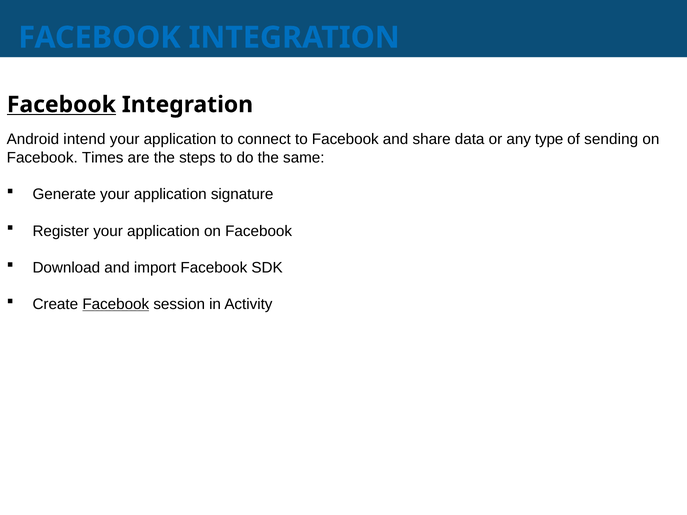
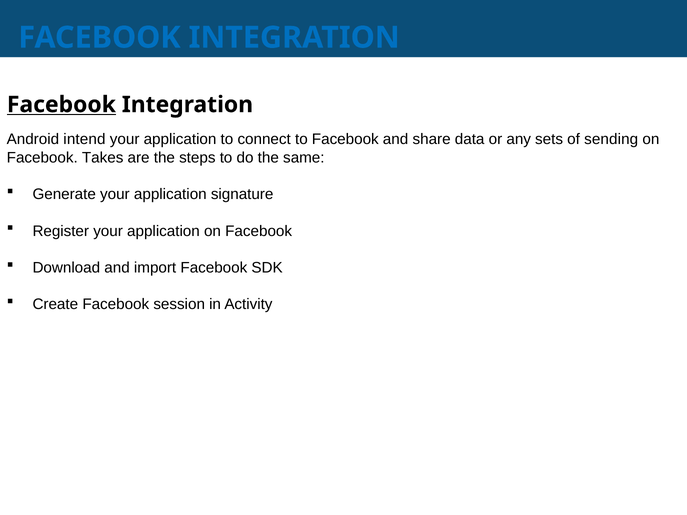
type: type -> sets (549, 140)
Times: Times -> Takes (103, 158)
Facebook underline: present -> none (116, 304)
